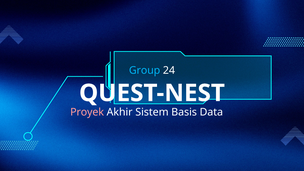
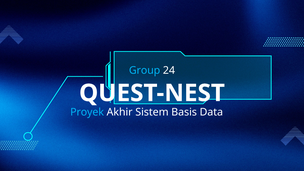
Proyek colour: pink -> light blue (87, 112)
